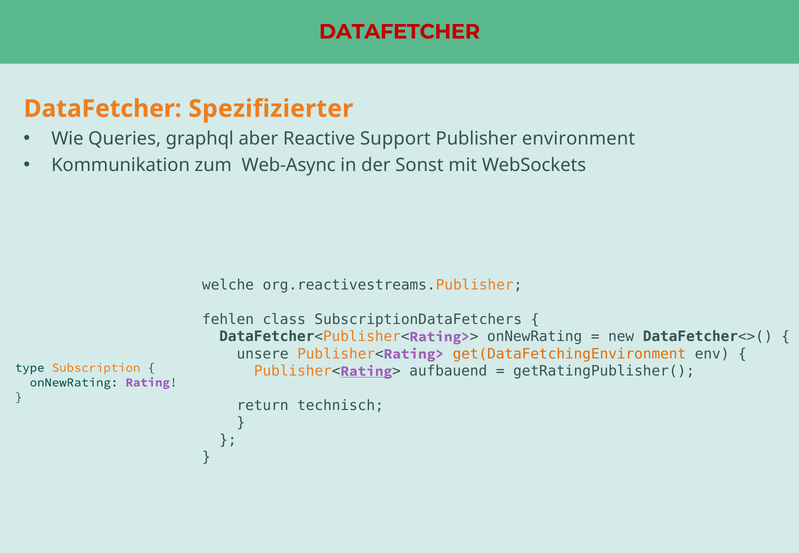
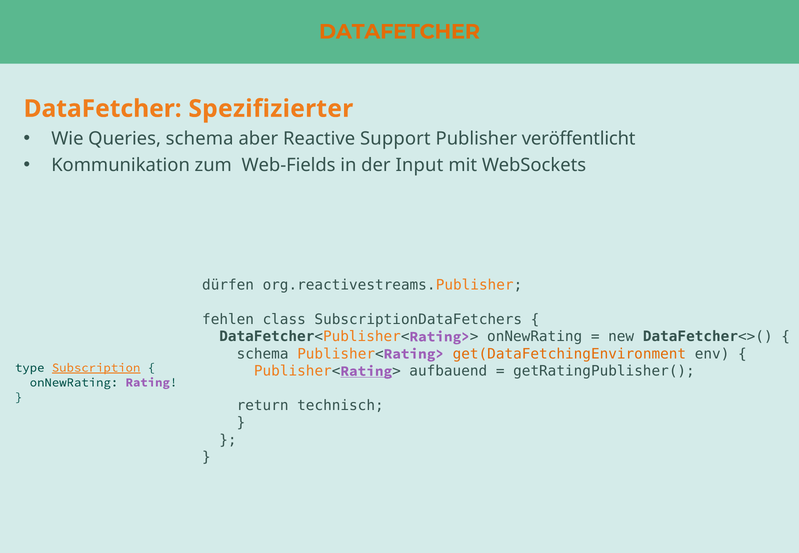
DATAFETCHER colour: red -> orange (400, 32)
Queries graphql: graphql -> schema (200, 139)
environment: environment -> veröffentlicht (579, 139)
Web-Async: Web-Async -> Web-Fields (289, 165)
Sonst: Sonst -> Input (419, 165)
welche: welche -> dürfen (228, 285)
unsere: unsere -> schema (263, 354)
Subscription underline: none -> present (96, 368)
